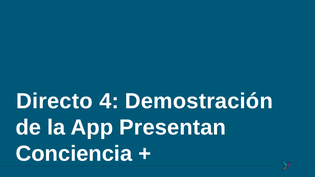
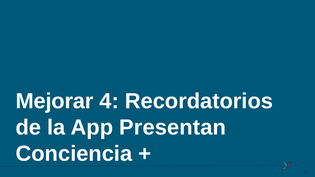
Directo: Directo -> Mejorar (55, 101)
Demostración: Demostración -> Recordatorios (199, 101)
